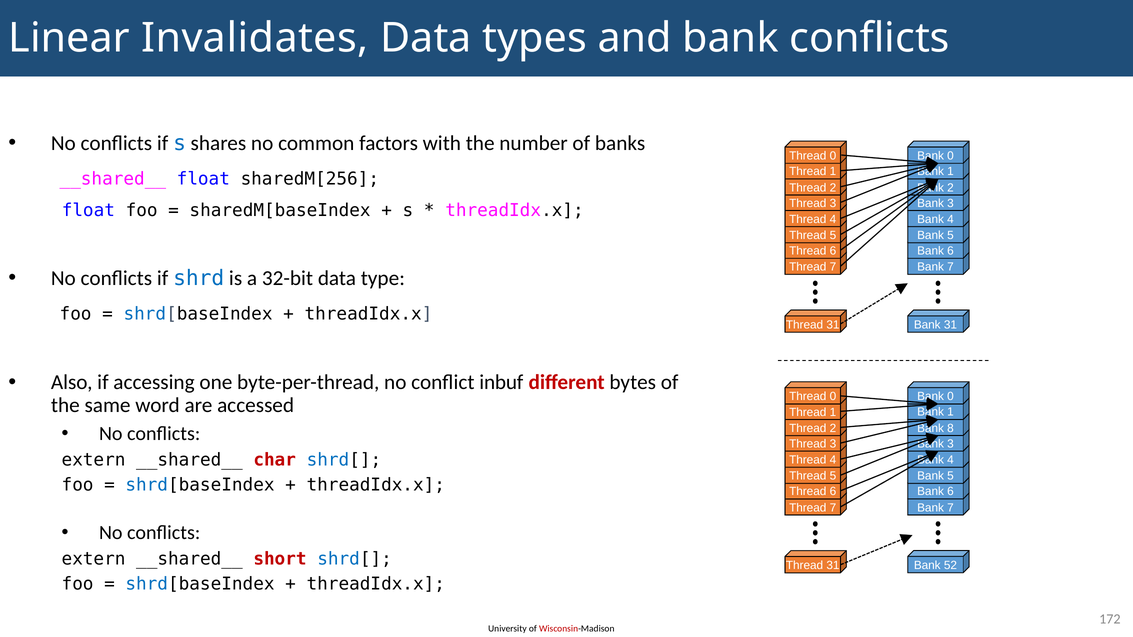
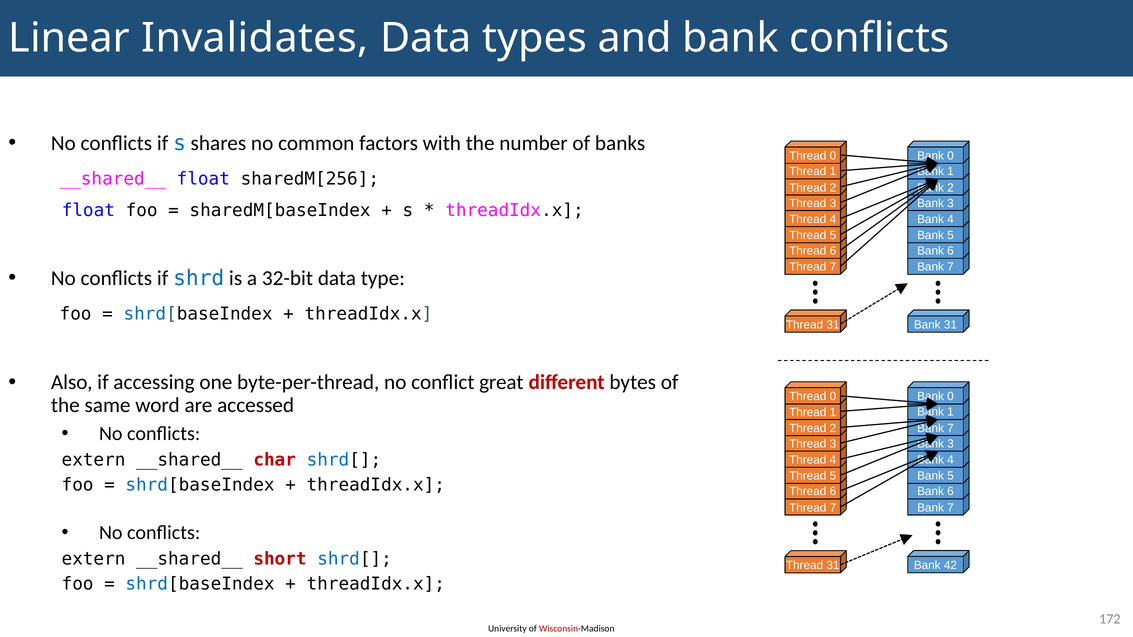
inbuf: inbuf -> great (501, 382)
8: 8 -> 7 (950, 428)
52: 52 -> 42 (950, 566)
